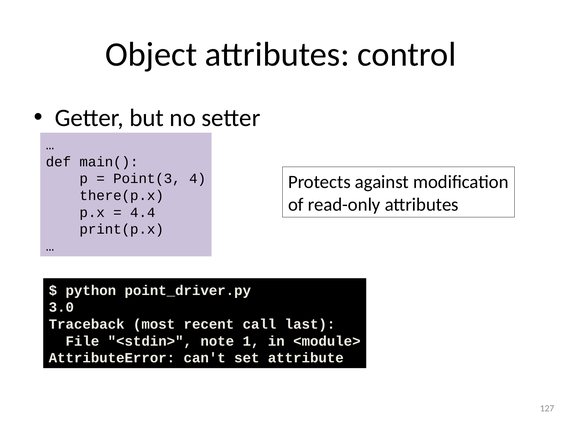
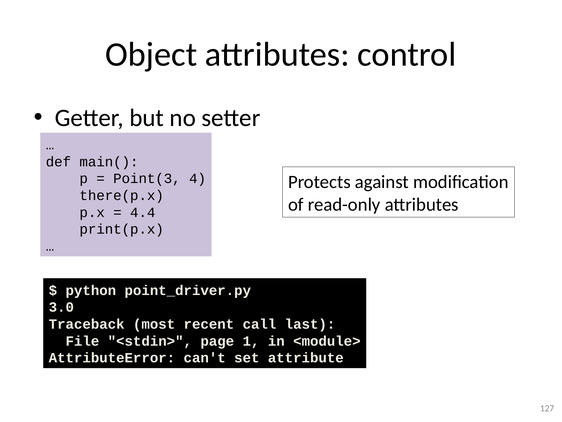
note: note -> page (217, 341)
